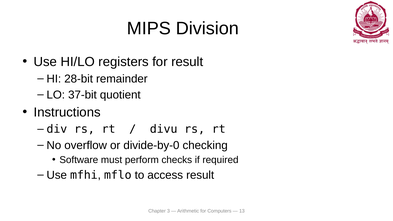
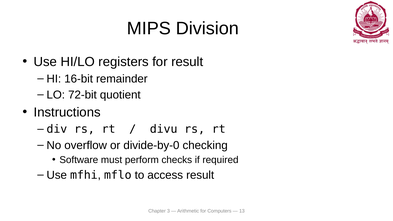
28-bit: 28-bit -> 16-bit (79, 79)
37-bit: 37-bit -> 72-bit (82, 95)
